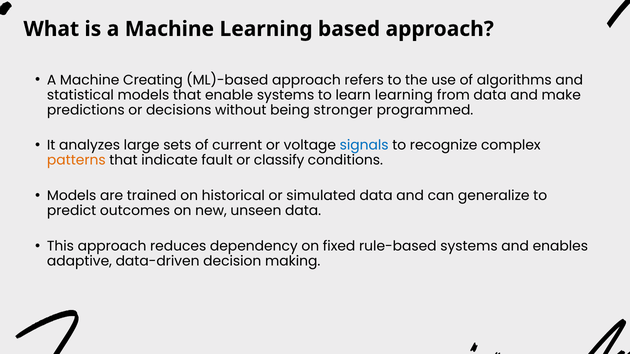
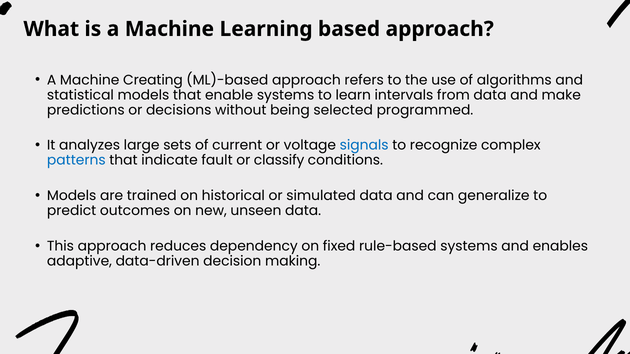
learn learning: learning -> intervals (404, 95)
stronger: stronger -> selected (343, 110)
patterns colour: orange -> blue (76, 160)
